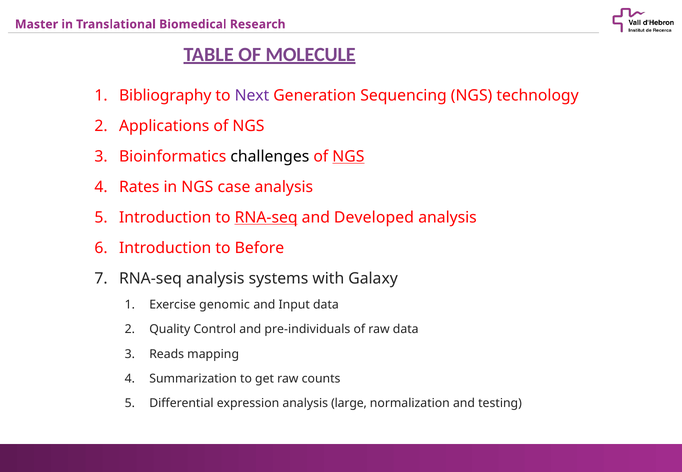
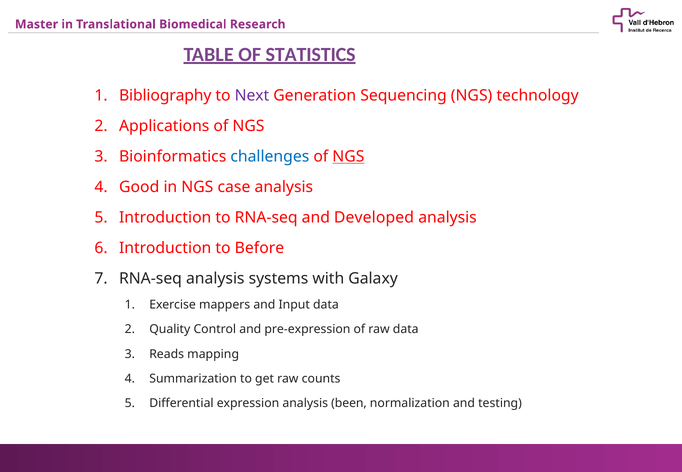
MOLECULE: MOLECULE -> STATISTICS (311, 54)
challenges colour: black -> blue (270, 157)
Rates: Rates -> Good (139, 187)
RNA-seq underline: present -> none (266, 218)
genomic: genomic -> mappers (225, 305)
pre-individuals: pre-individuals -> pre-expression (307, 330)
large: large -> been (349, 403)
